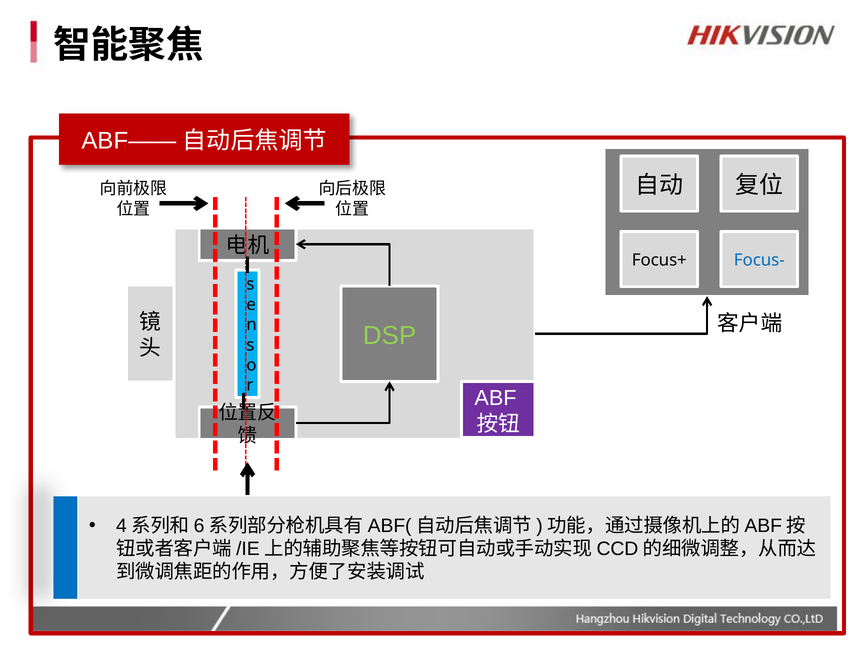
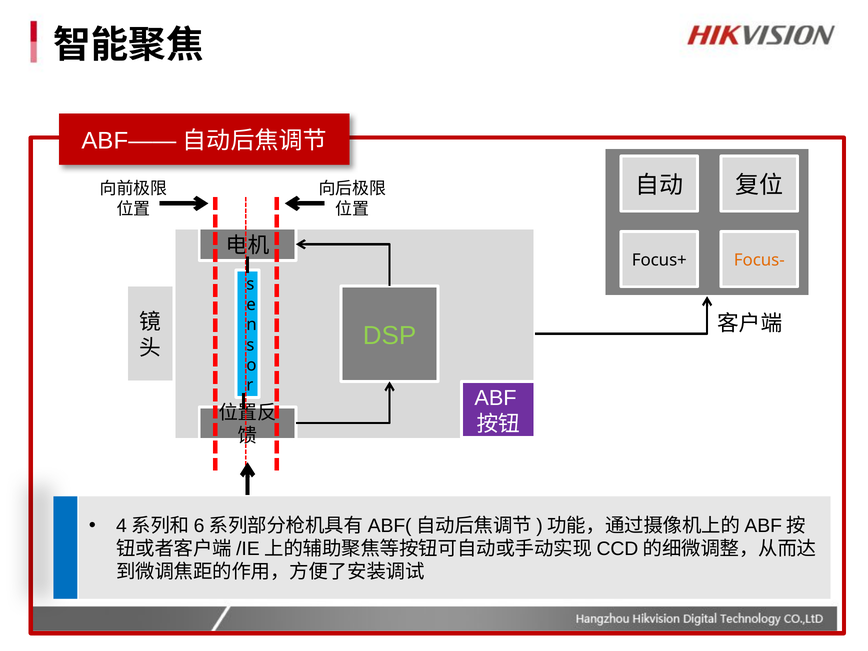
Focus- colour: blue -> orange (759, 260)
